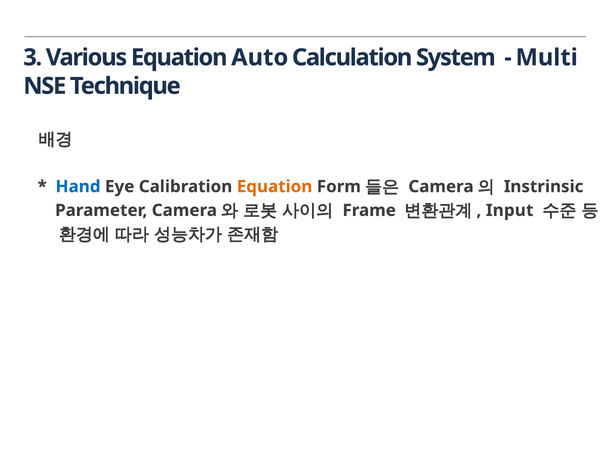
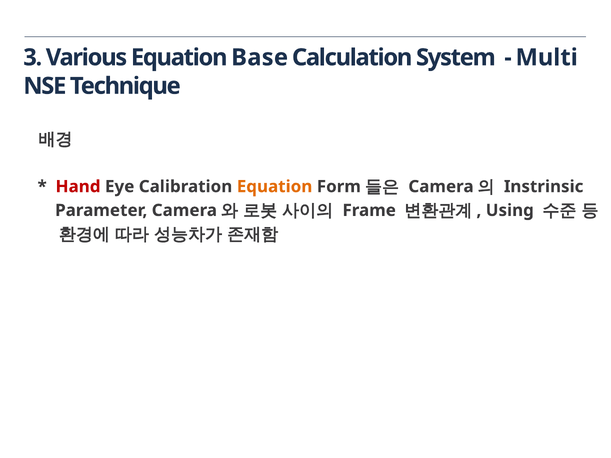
Auto: Auto -> Base (260, 58)
Hand colour: blue -> red (78, 187)
Input: Input -> Using (510, 210)
